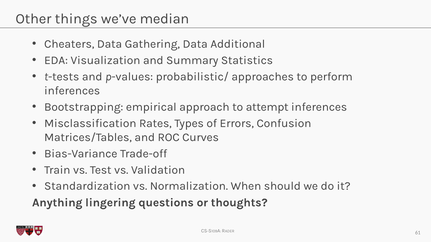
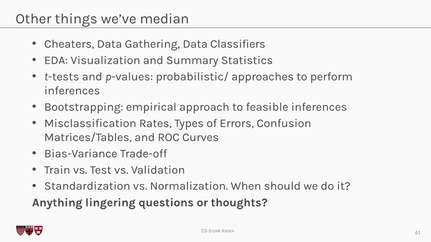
Additional: Additional -> Classifiers (238, 44)
attempt: attempt -> feasible (267, 107)
